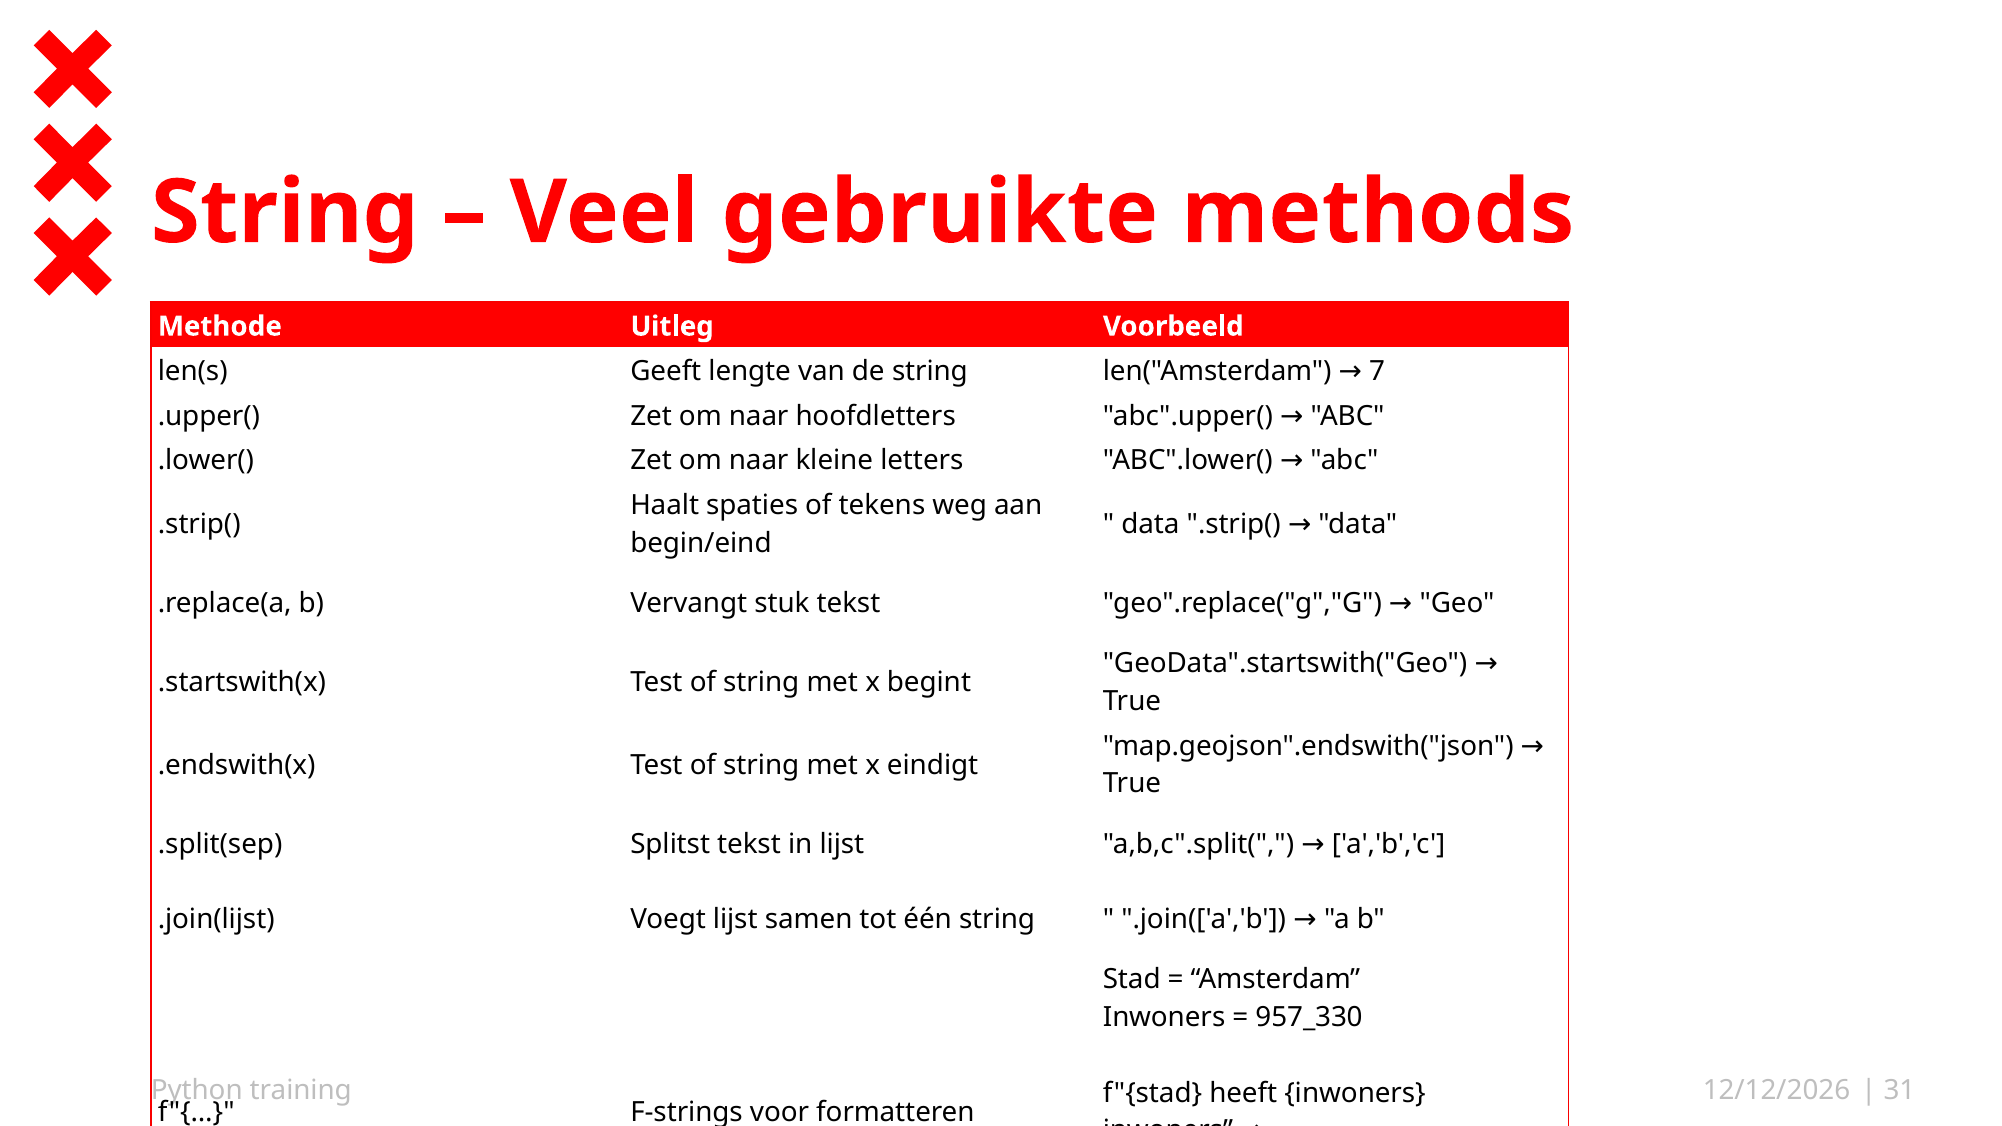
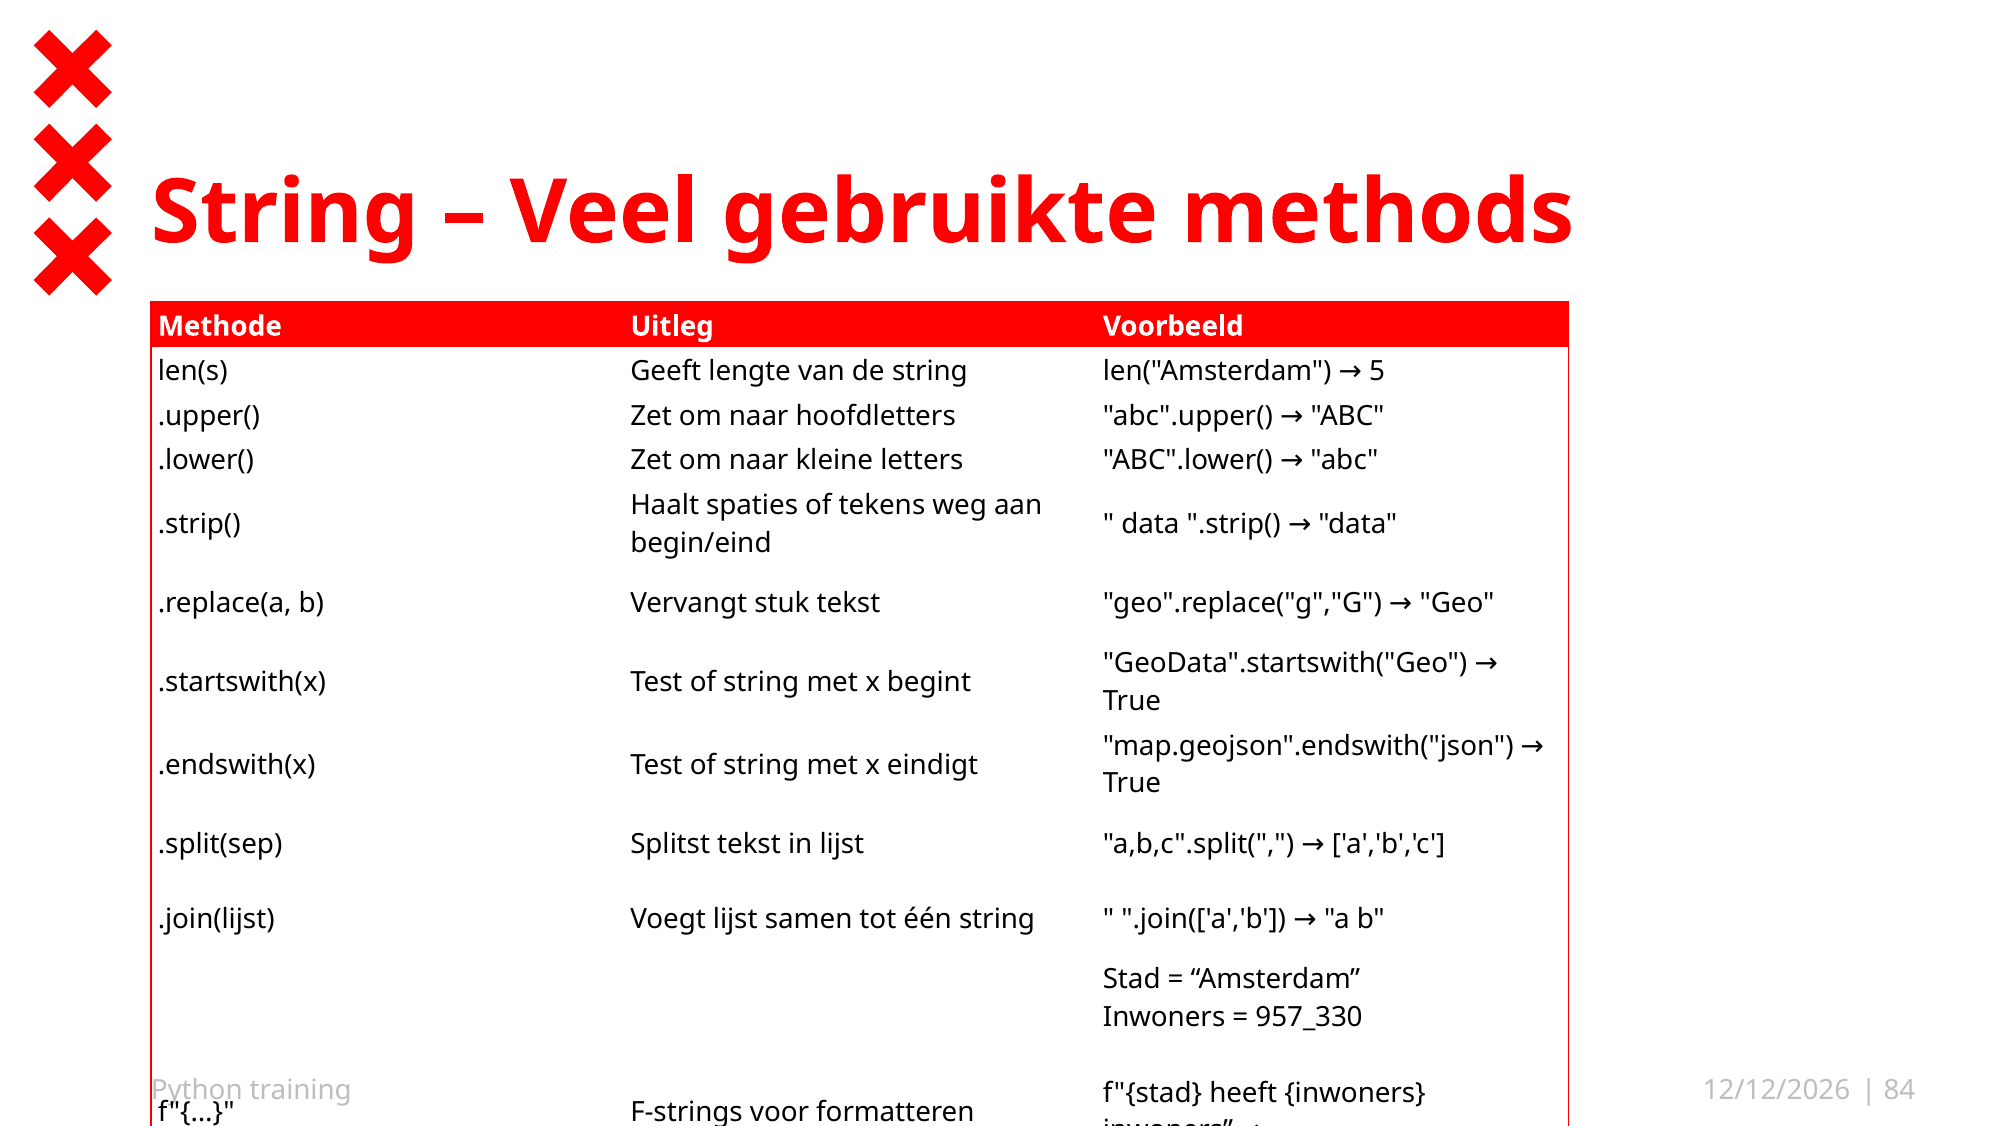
7: 7 -> 5 (1377, 371)
31: 31 -> 84 (1899, 1090)
